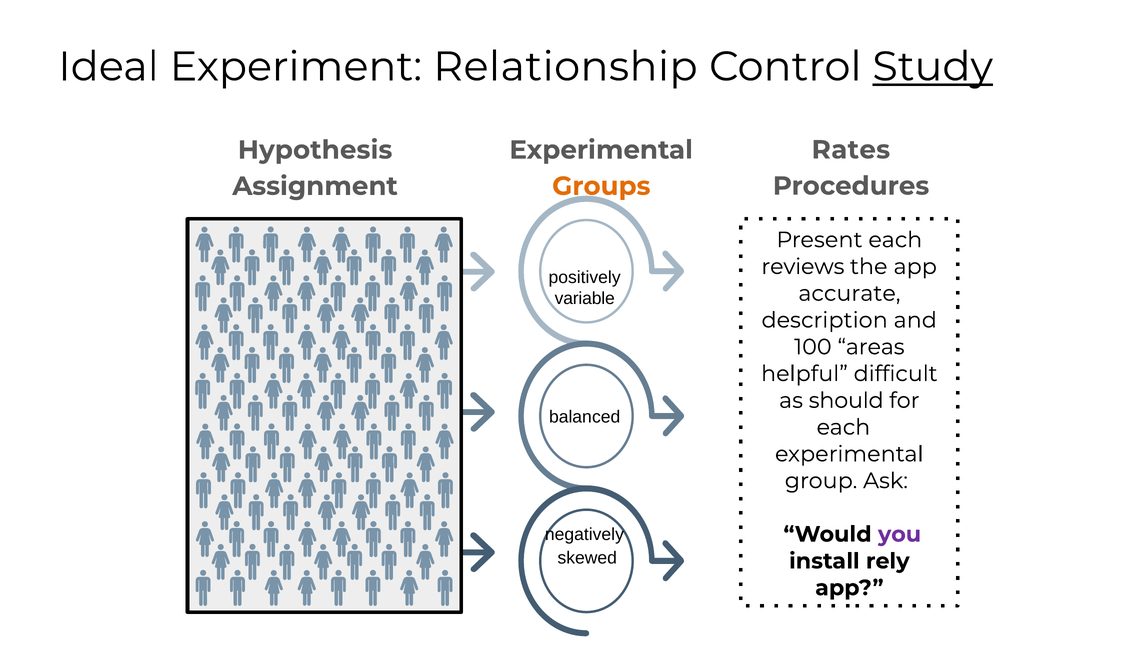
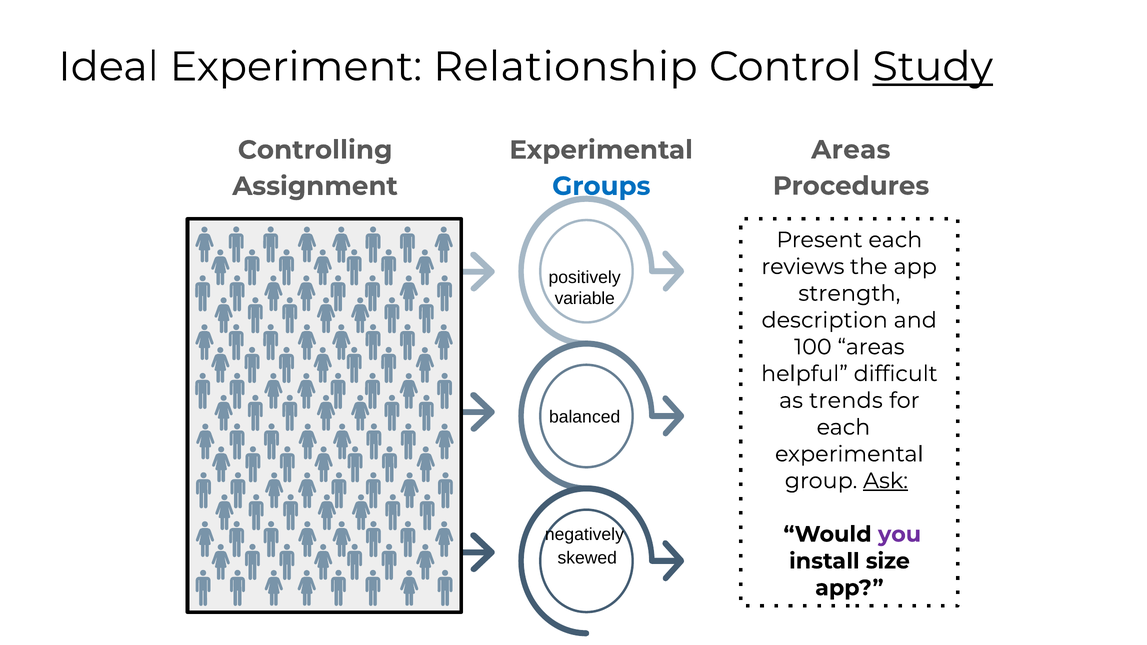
Rates: Rates -> Areas (851, 150)
Hypothesis: Hypothesis -> Controlling (315, 150)
Groups colour: orange -> blue (601, 186)
accurate: accurate -> strength (849, 294)
should: should -> trends (846, 401)
Ask underline: none -> present (886, 481)
rely: rely -> size (888, 561)
